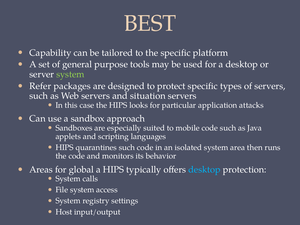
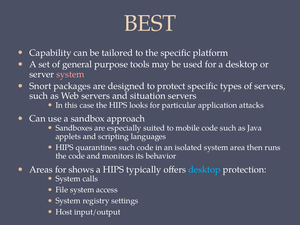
system colour: light green -> pink (70, 74)
Refer: Refer -> Snort (40, 86)
global: global -> shows (81, 170)
